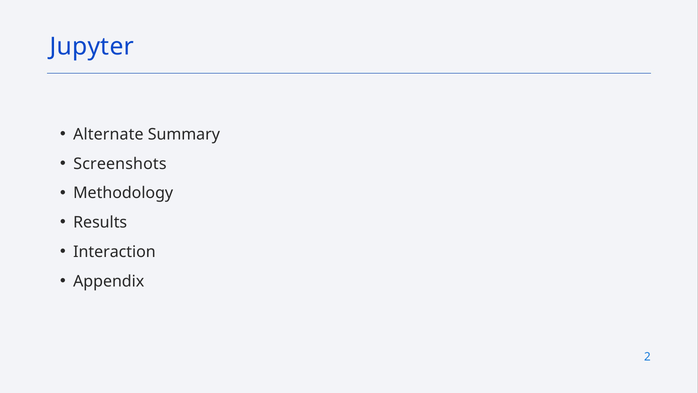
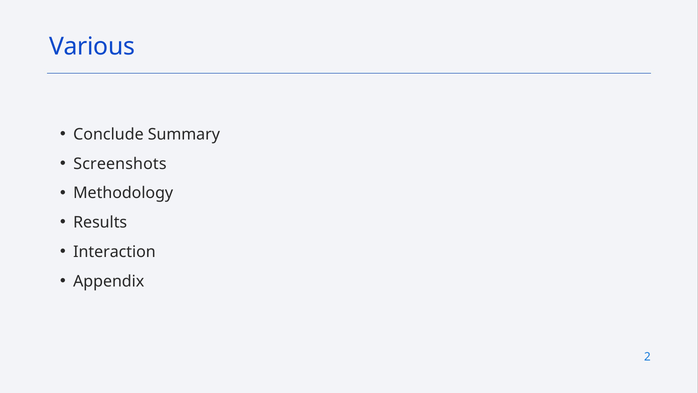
Jupyter: Jupyter -> Various (92, 47)
Alternate: Alternate -> Conclude (108, 134)
